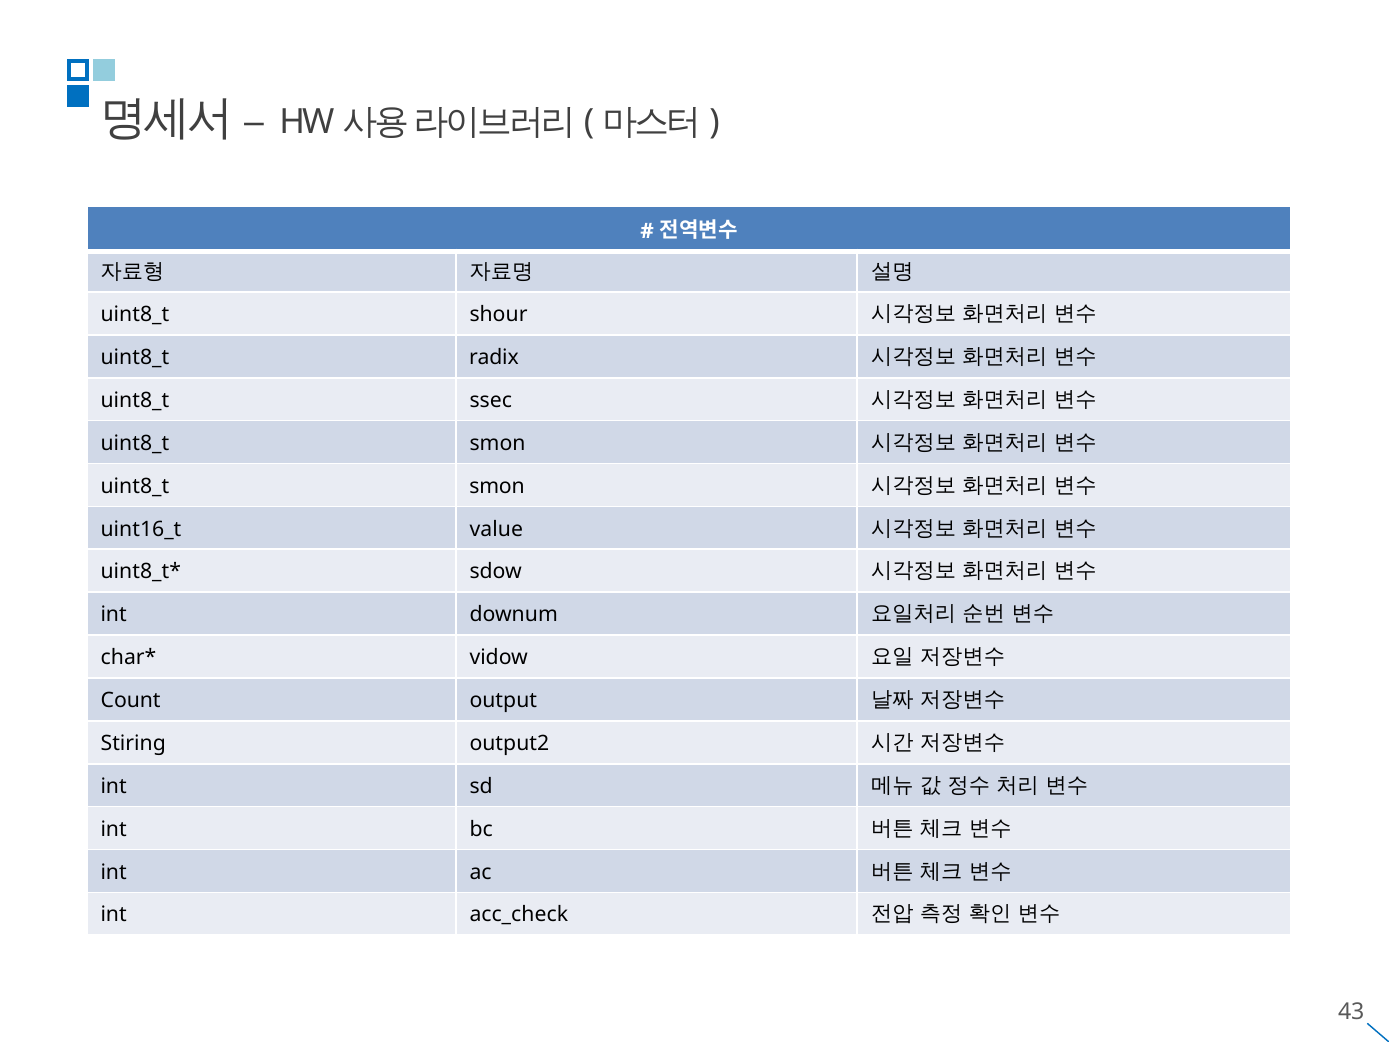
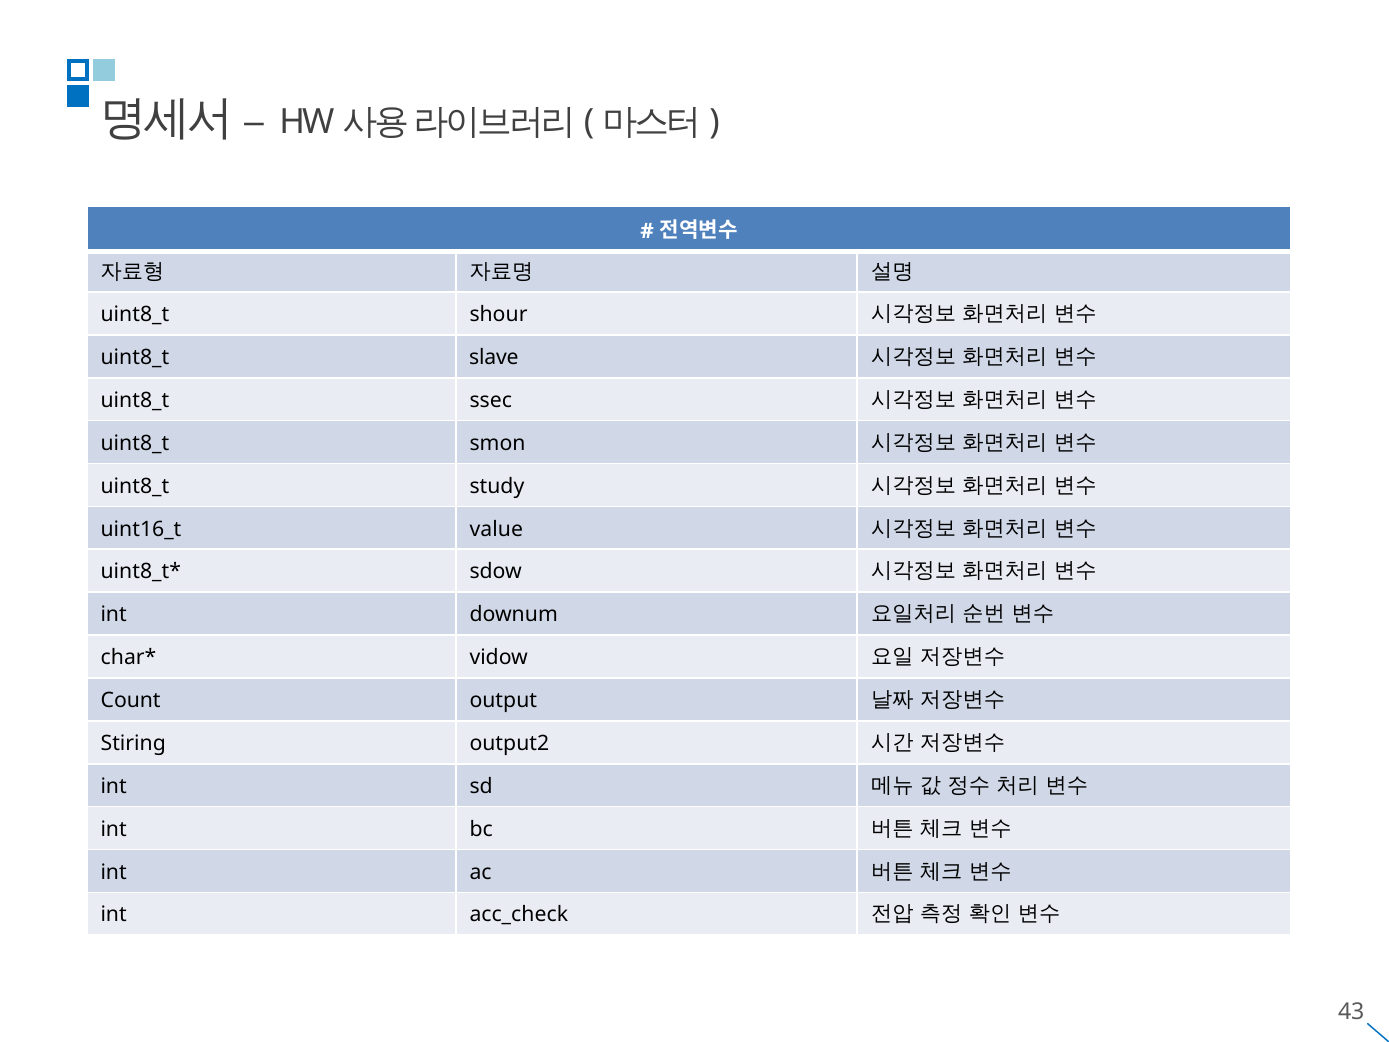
radix: radix -> slave (494, 357)
smon: smon -> study (497, 486)
